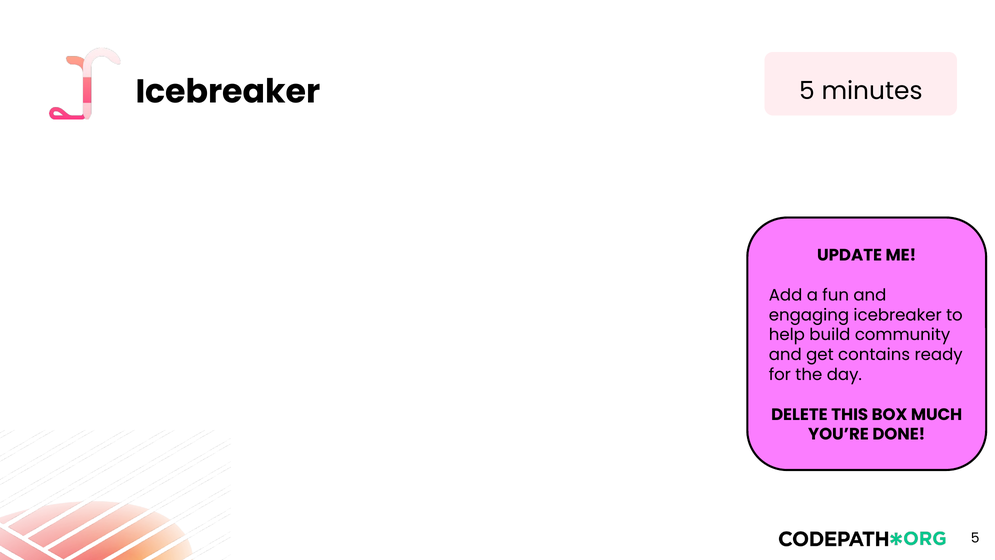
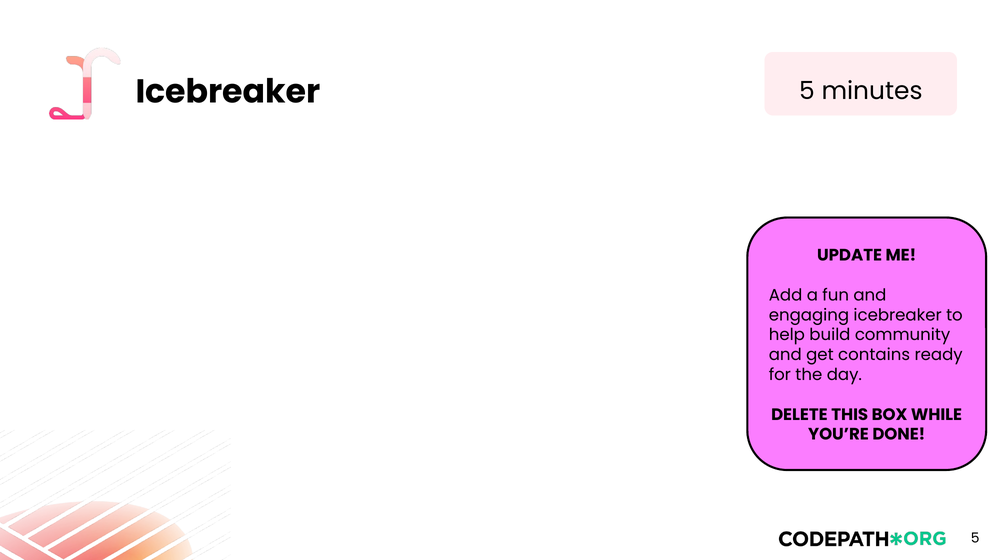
MUCH: MUCH -> WHILE (936, 414)
